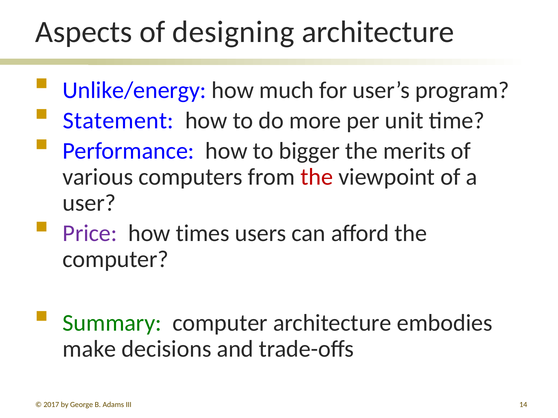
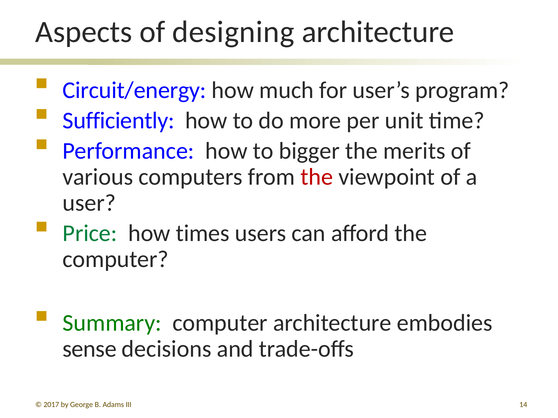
Unlike/energy: Unlike/energy -> Circuit/energy (134, 90)
Statement: Statement -> Sufficiently (119, 121)
Price colour: purple -> green (90, 234)
make: make -> sense (90, 349)
